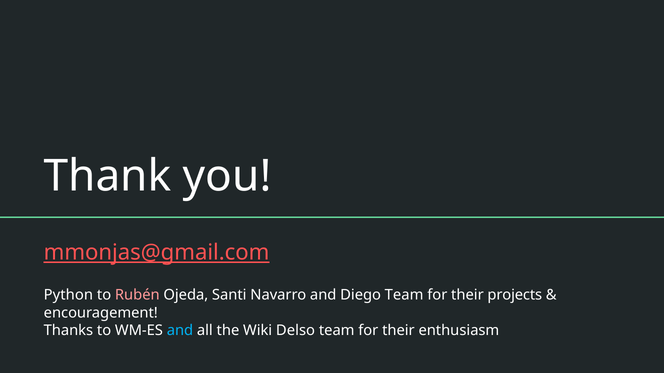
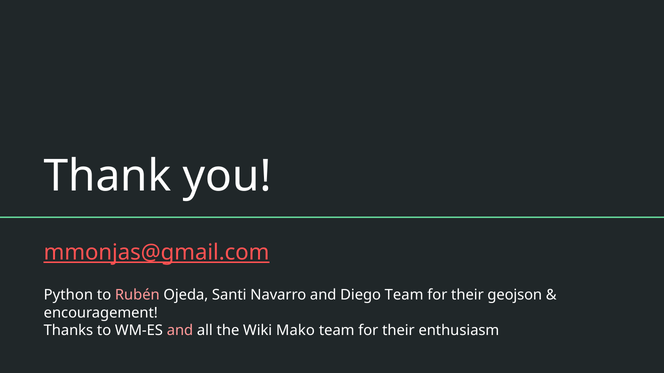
projects: projects -> geojson (515, 296)
and colour: light blue -> pink (180, 331)
Delso: Delso -> Mako (295, 331)
